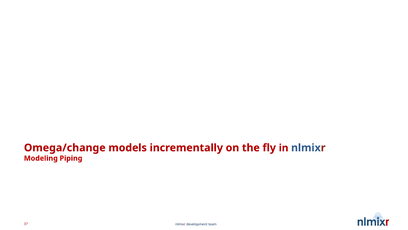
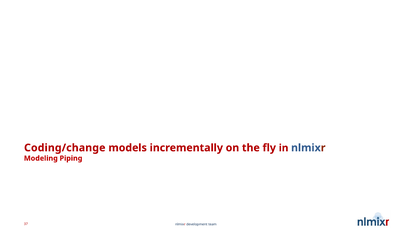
Omega/change: Omega/change -> Coding/change (65, 147)
